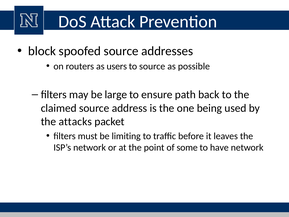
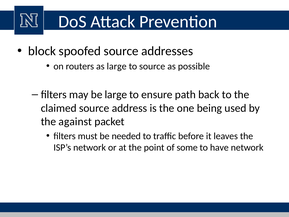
as users: users -> large (117, 66)
attacks: attacks -> against (75, 122)
limiting: limiting -> needed (126, 136)
